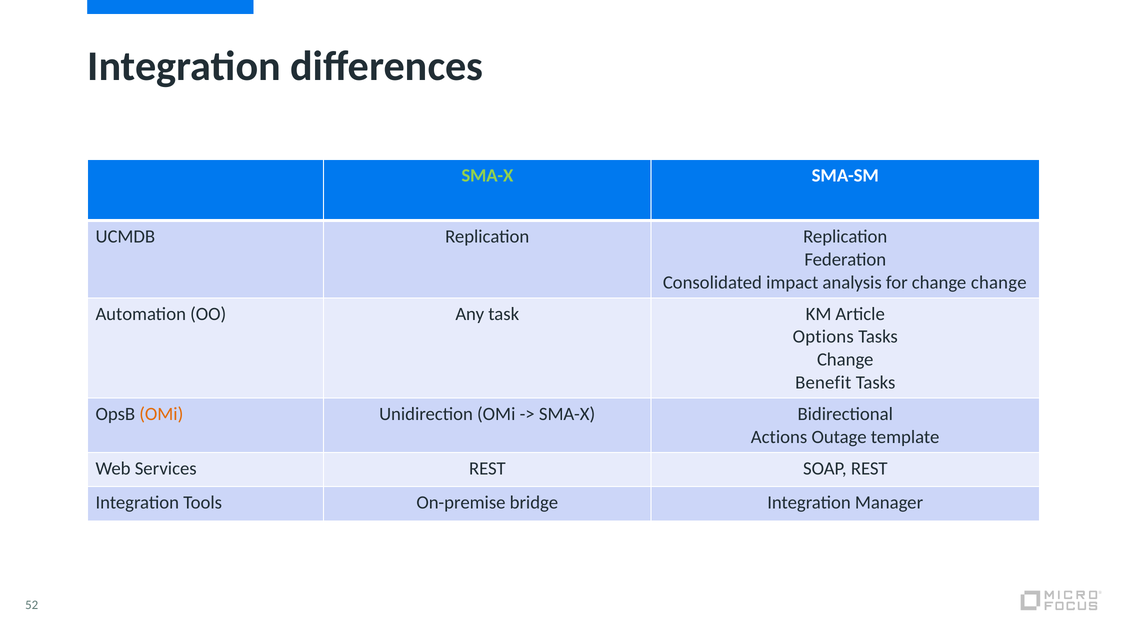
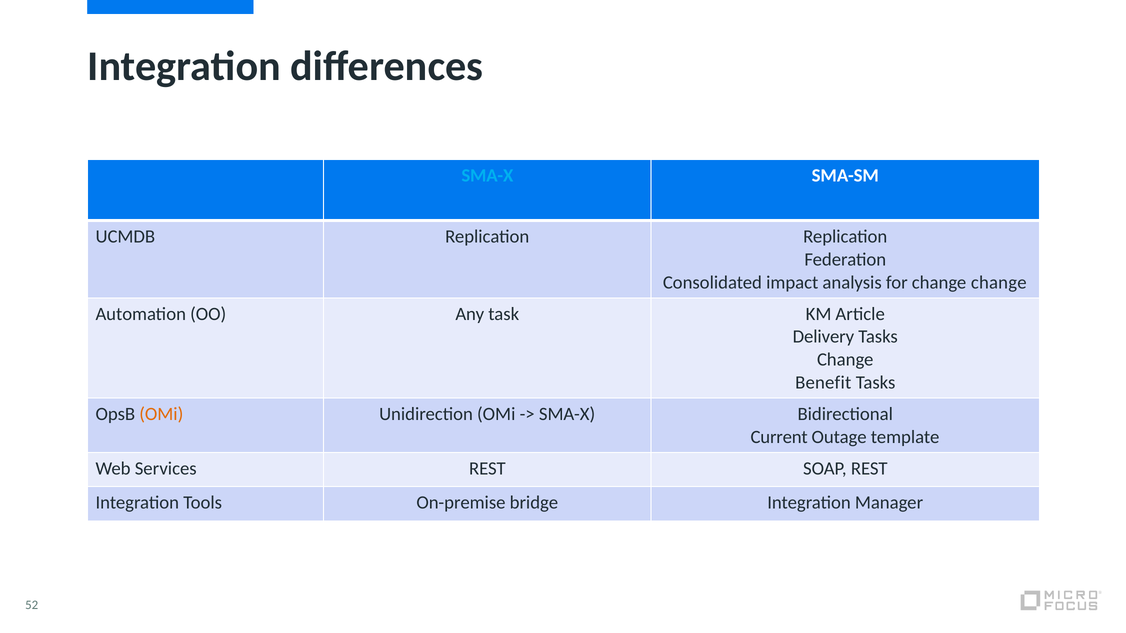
SMA-X colour: light green -> light blue (487, 176)
Options: Options -> Delivery (823, 337)
Actions: Actions -> Current (779, 437)
